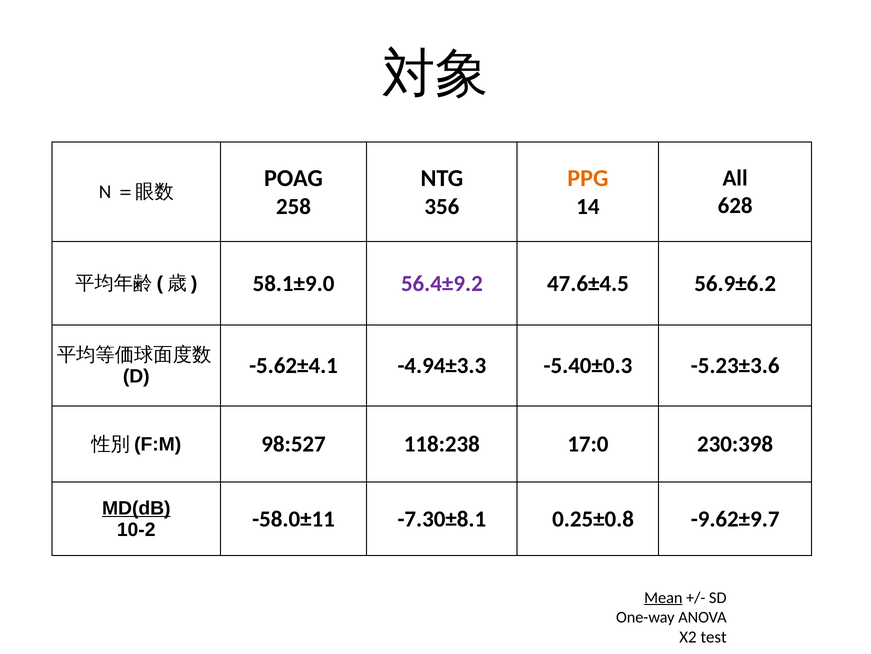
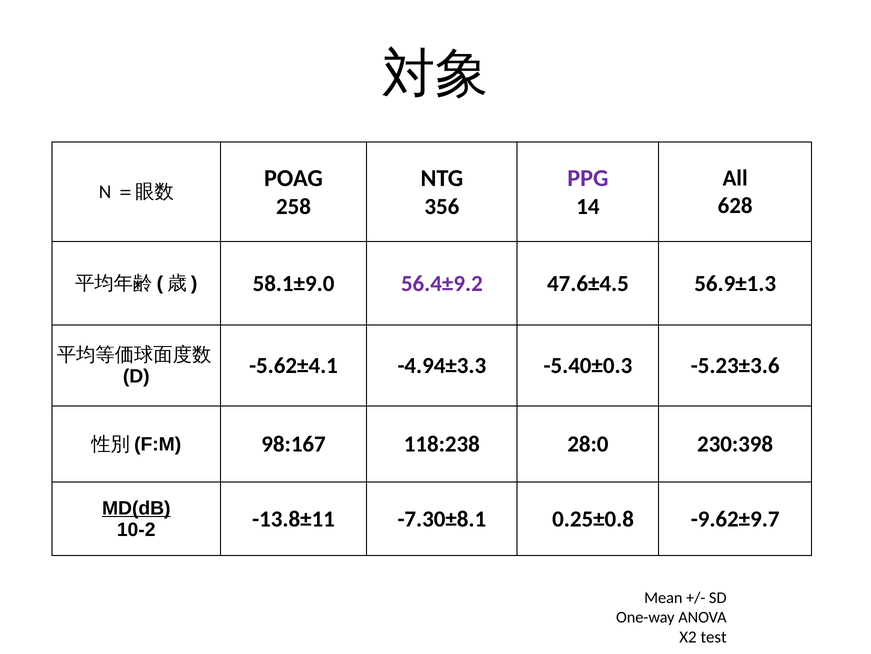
PPG colour: orange -> purple (588, 178)
56.9±6.2: 56.9±6.2 -> 56.9±1.3 (735, 283)
98:527: 98:527 -> 98:167 (294, 444)
17:0: 17:0 -> 28:0 (588, 444)
-58.0±11: -58.0±11 -> -13.8±11 (294, 518)
Mean underline: present -> none (663, 597)
